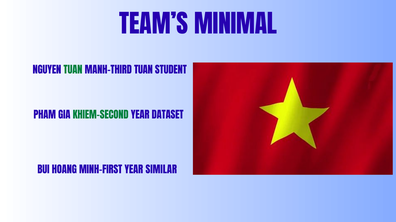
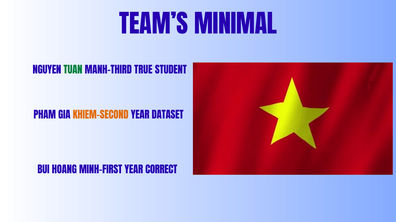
MANH-THIRD TUAN: TUAN -> TRUE (143, 71)
KHIEM-SECOND colour: green -> orange (101, 116)
SIMILAR: SIMILAR -> CORRECT (161, 170)
